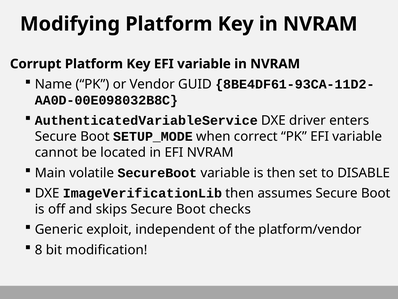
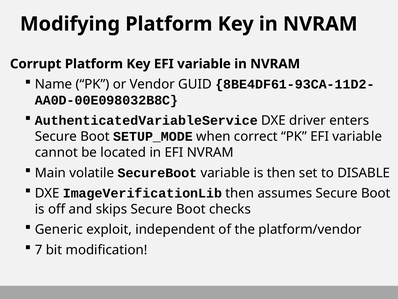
8: 8 -> 7 (39, 250)
